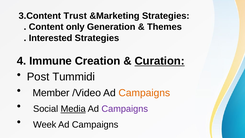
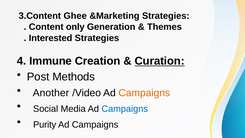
Trust: Trust -> Ghee (75, 16)
Tummidi: Tummidi -> Methods (74, 77)
Member: Member -> Another (51, 93)
Media underline: present -> none (73, 109)
Campaigns colour: purple -> blue (125, 109)
Week: Week -> Purity (45, 124)
